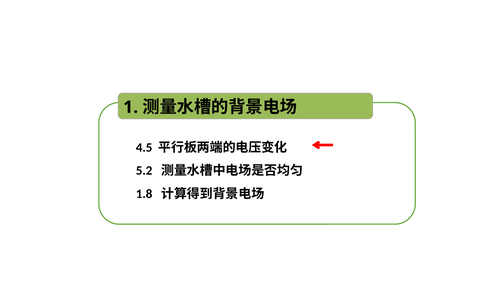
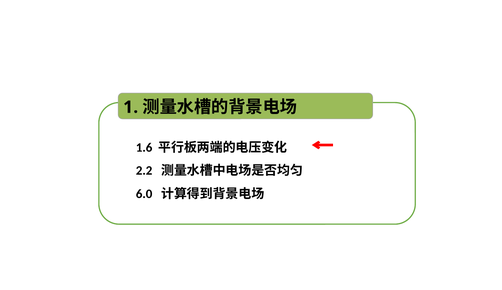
4.5: 4.5 -> 1.6 (144, 147)
5.2: 5.2 -> 2.2 (144, 171)
1.8: 1.8 -> 6.0 (144, 194)
